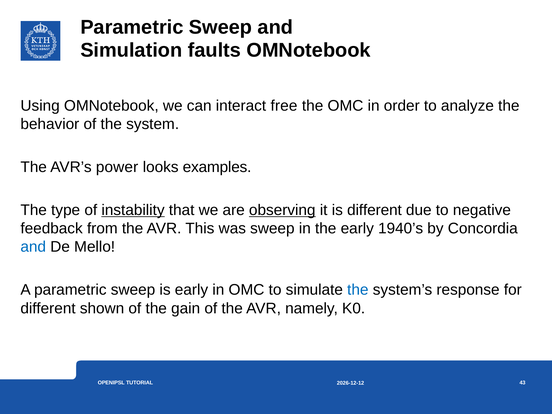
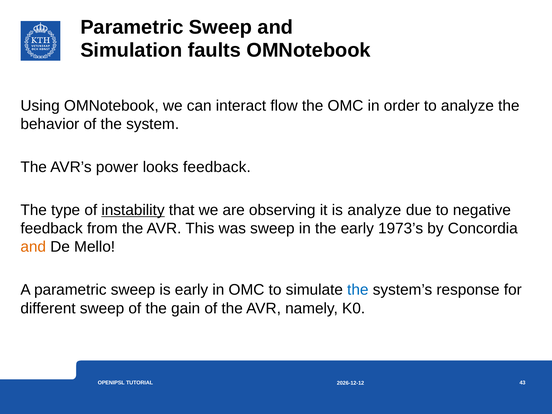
free: free -> flow (284, 106)
looks examples: examples -> feedback (217, 167)
observing underline: present -> none (282, 210)
is different: different -> analyze (374, 210)
1940’s: 1940’s -> 1973’s (401, 229)
and colour: blue -> orange (33, 247)
different shown: shown -> sweep (102, 308)
